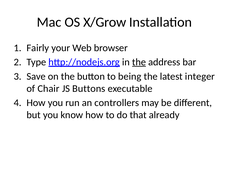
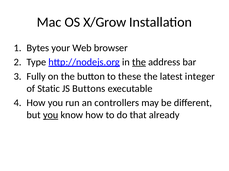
Fairly: Fairly -> Bytes (38, 48)
Save: Save -> Fully (36, 77)
being: being -> these (130, 77)
Chair: Chair -> Static (49, 89)
you underline: none -> present (51, 115)
